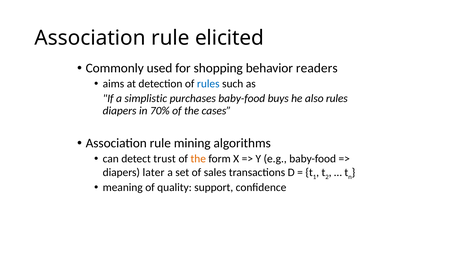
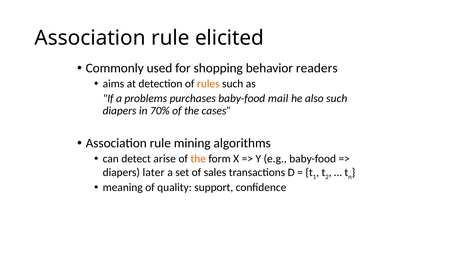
rules colour: blue -> orange (208, 84)
simplistic: simplistic -> problems (146, 99)
buys: buys -> mail (278, 99)
also rules: rules -> such (337, 99)
trust: trust -> arise (165, 159)
